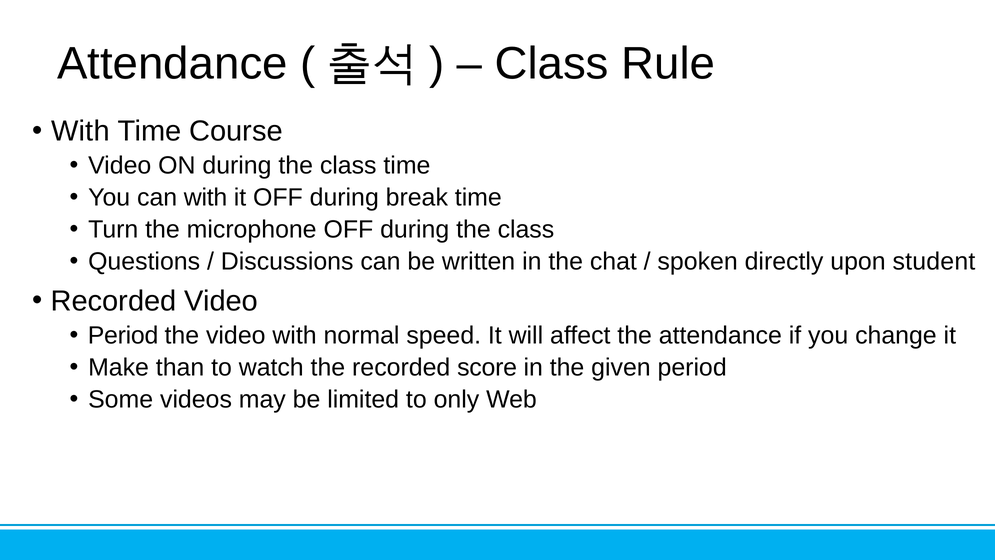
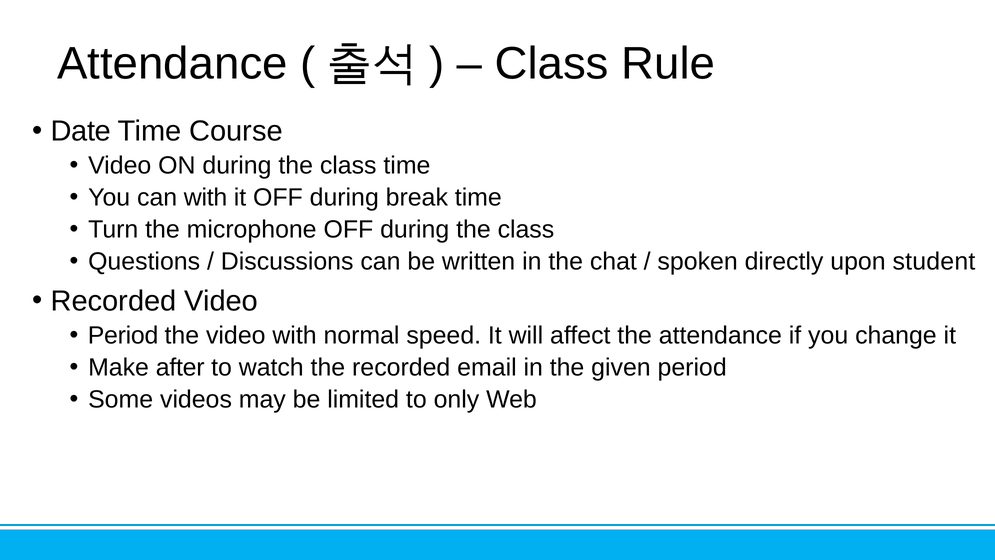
With: With -> Date (81, 131)
than: than -> after (180, 367)
score: score -> email (487, 367)
